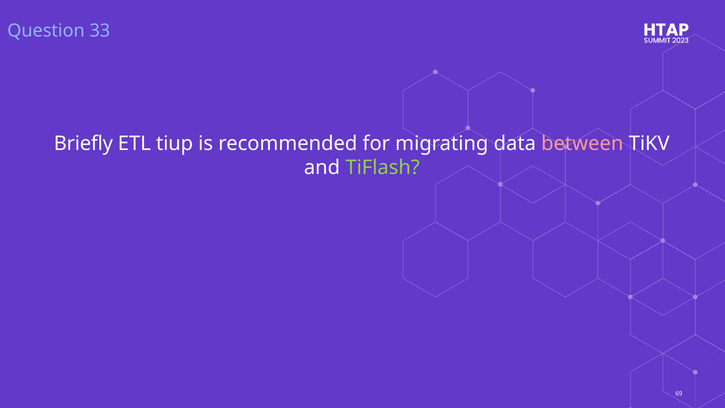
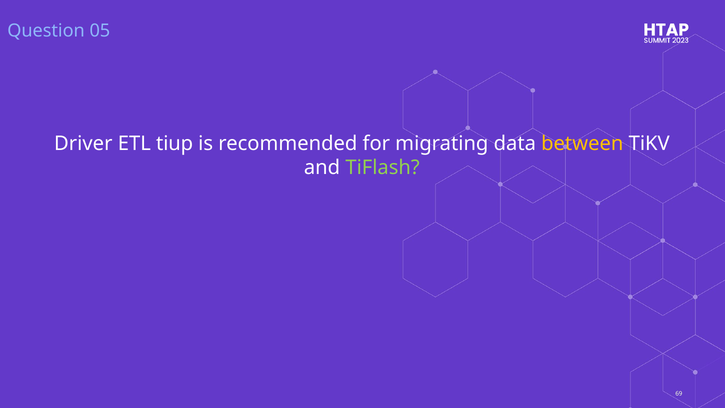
33: 33 -> 05 (100, 31)
Briefly: Briefly -> Driver (83, 143)
between colour: pink -> yellow (582, 143)
